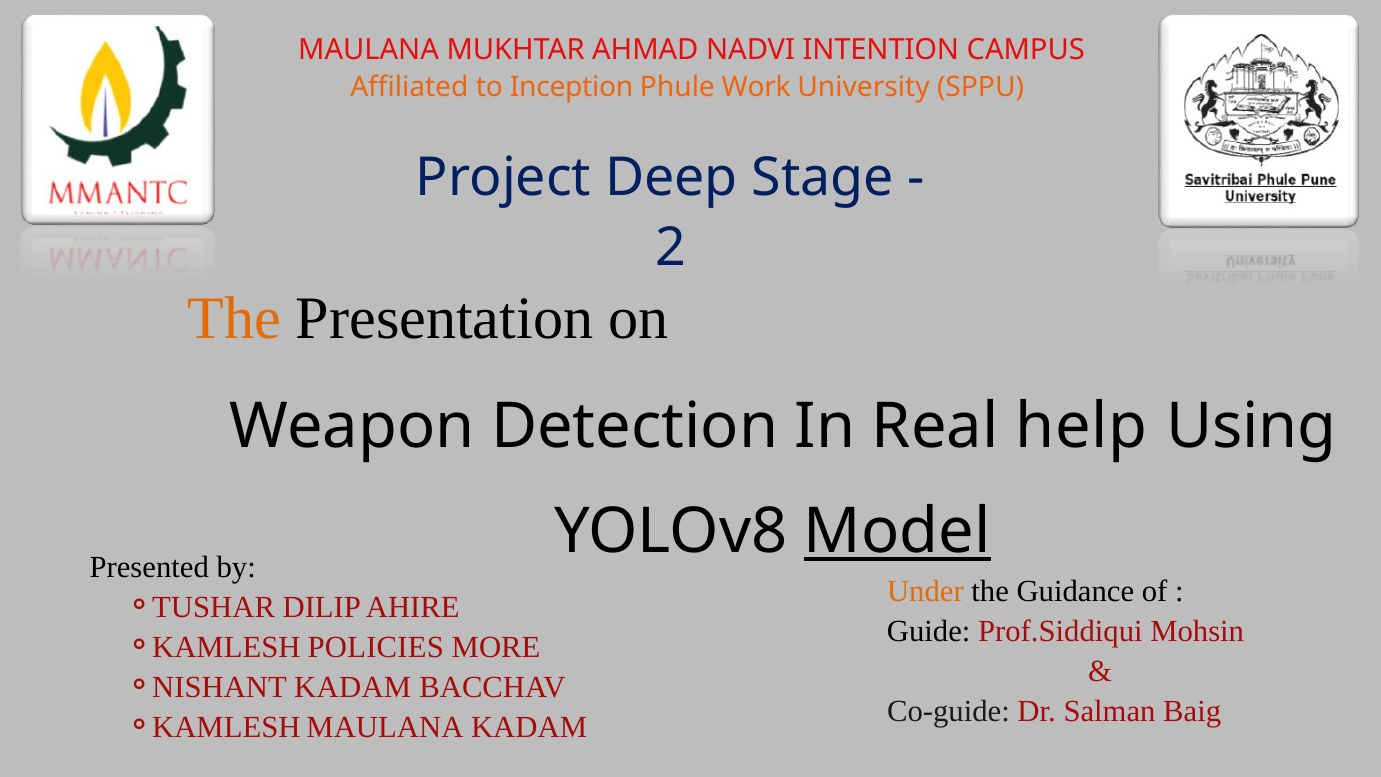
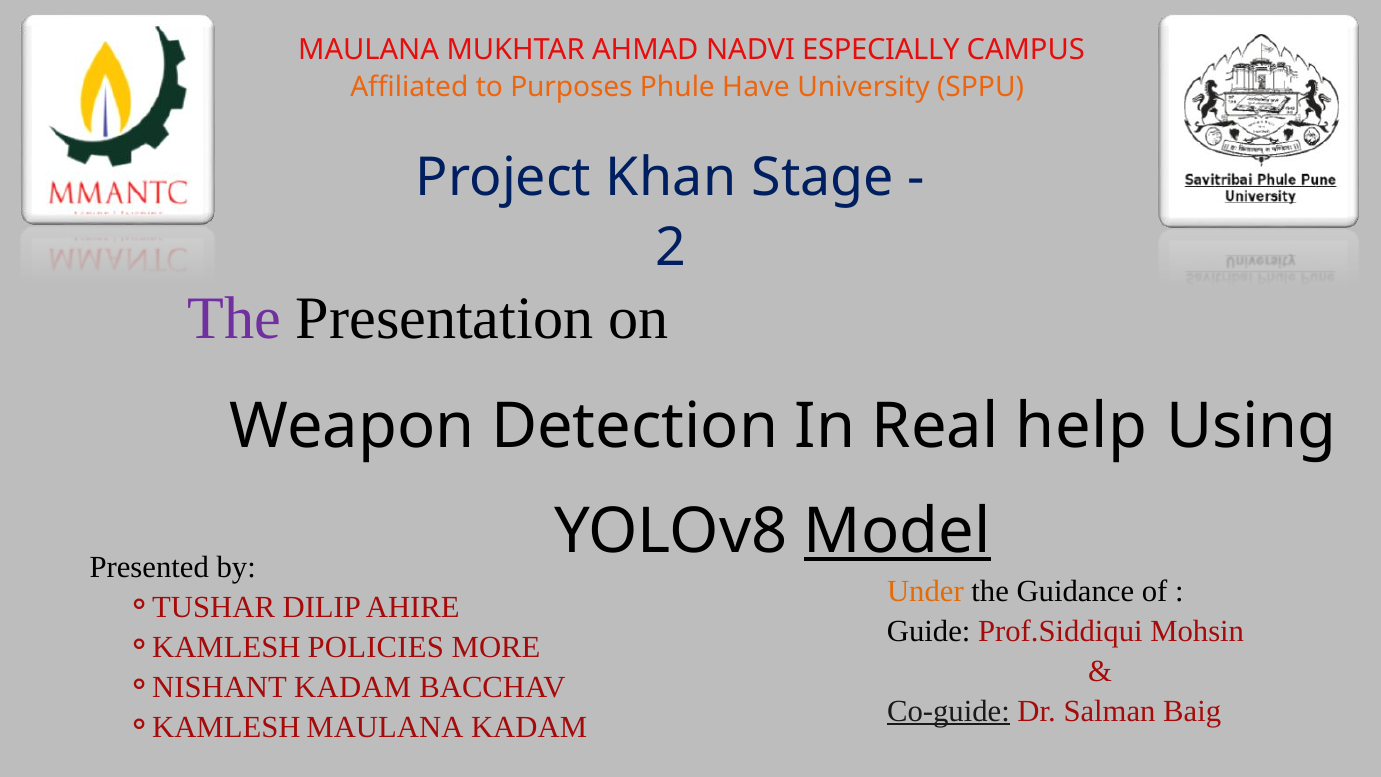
INTENTION: INTENTION -> ESPECIALLY (881, 50)
Inception: Inception -> Purposes (571, 87)
Work: Work -> Have (756, 87)
Deep: Deep -> Khan (671, 177)
The colour: orange -> purple (234, 319)
Co-guide underline: none -> present (948, 711)
